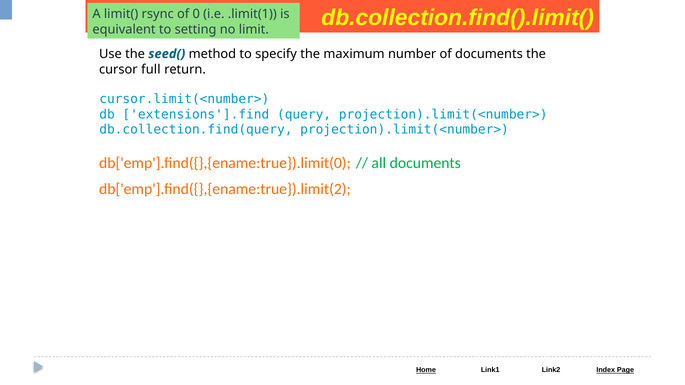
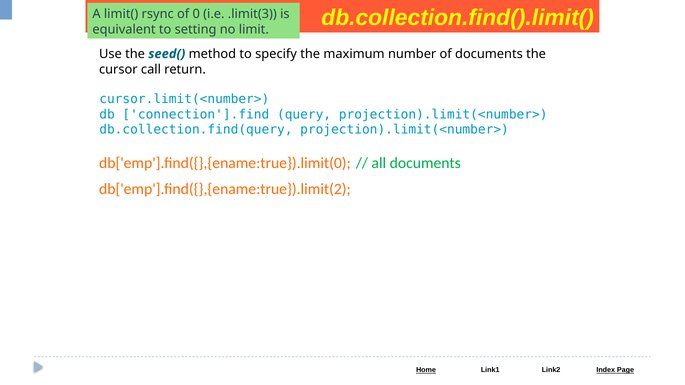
.limit(1: .limit(1 -> .limit(3 (252, 14)
full: full -> call (151, 69)
extensions'].find: extensions'].find -> connection'].find (196, 114)
